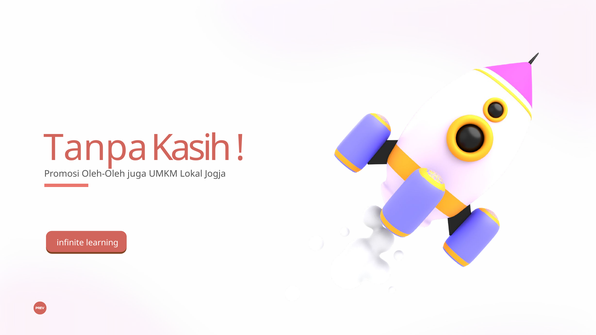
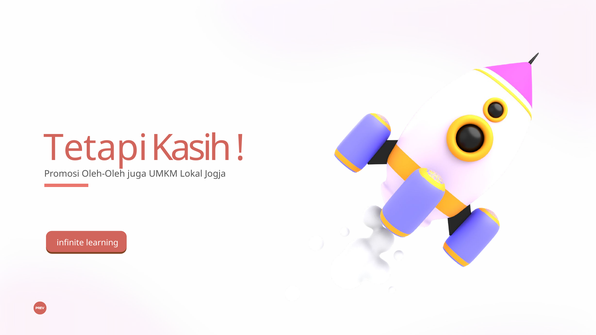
Tanpa: Tanpa -> Tetapi (96, 148)
